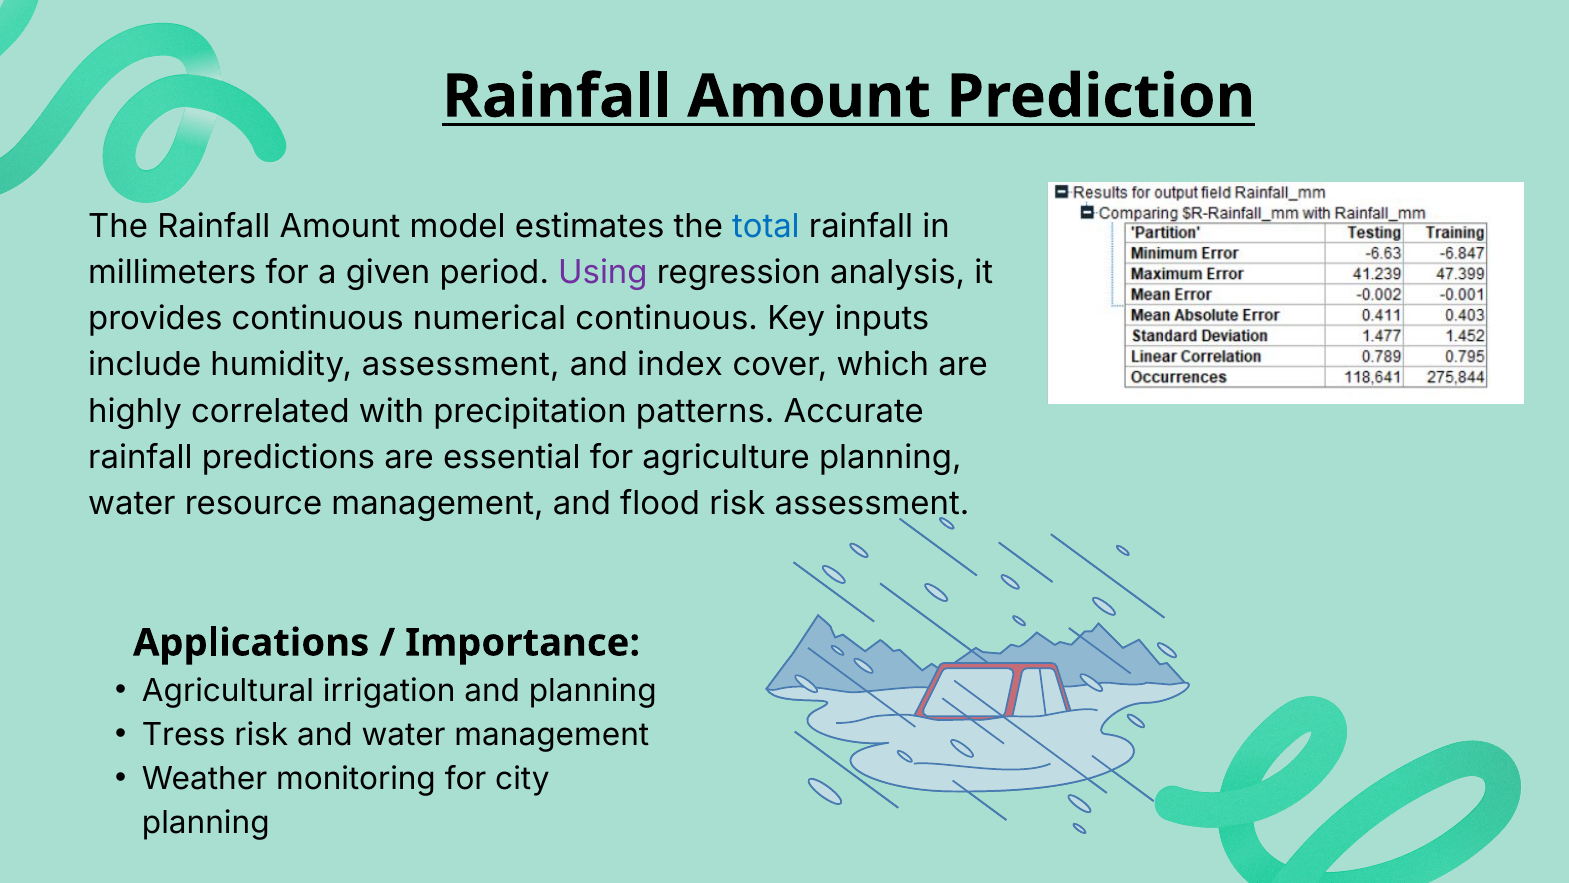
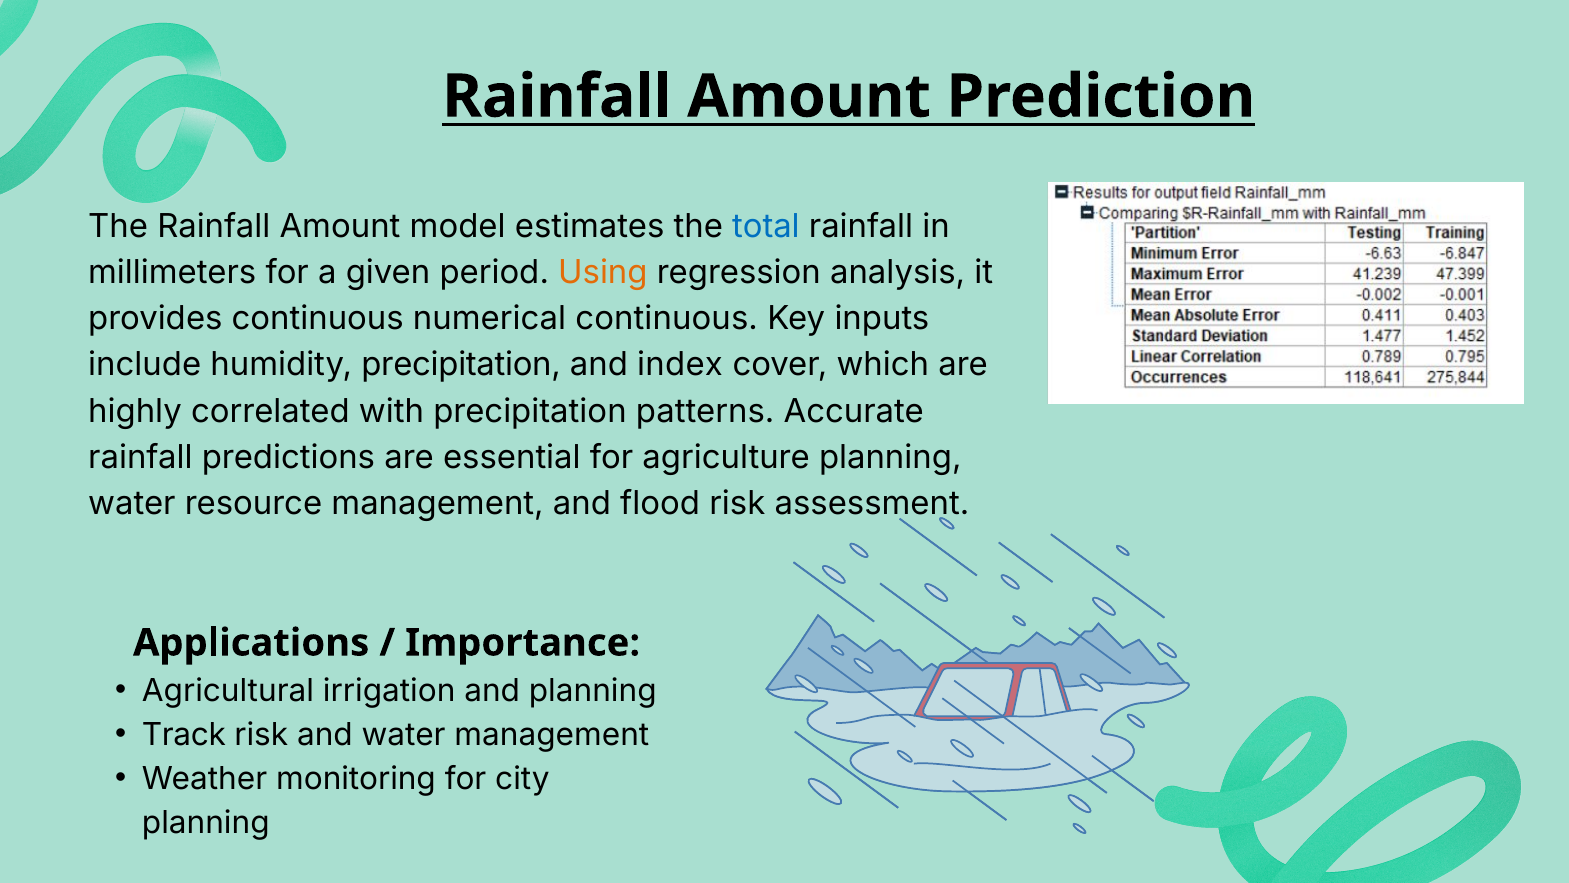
Using colour: purple -> orange (603, 273)
humidity assessment: assessment -> precipitation (461, 365)
Tress: Tress -> Track (184, 735)
